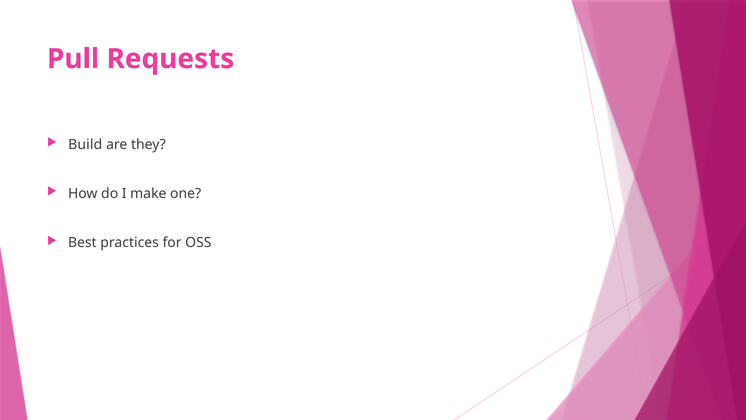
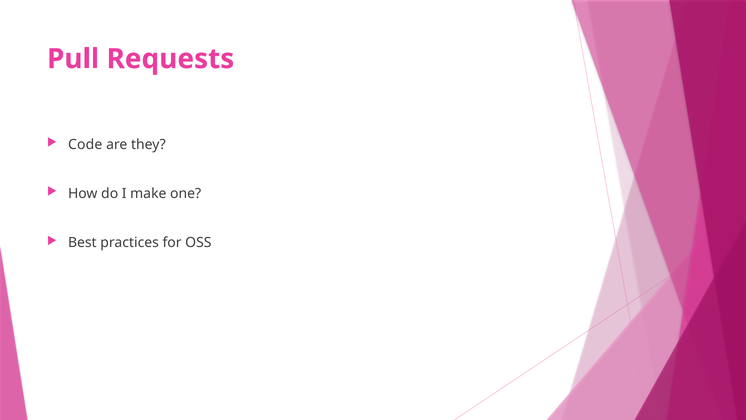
Build: Build -> Code (85, 144)
